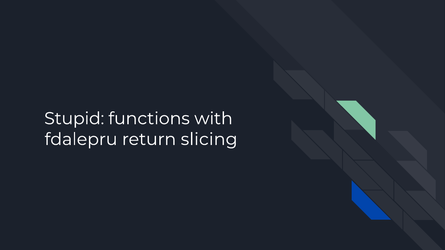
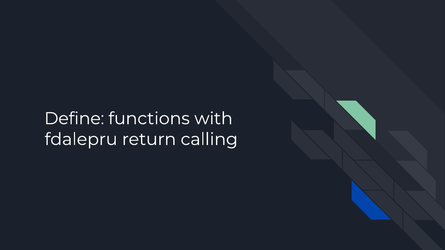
Stupid: Stupid -> Define (74, 119)
slicing: slicing -> calling (209, 139)
